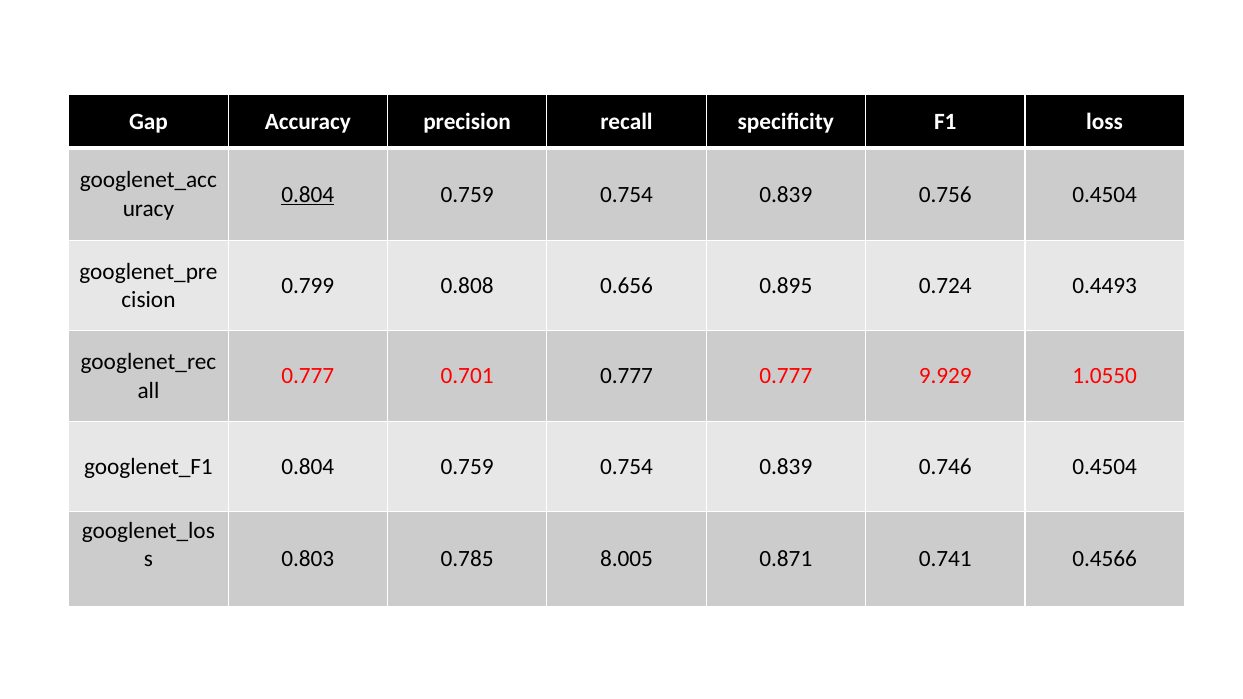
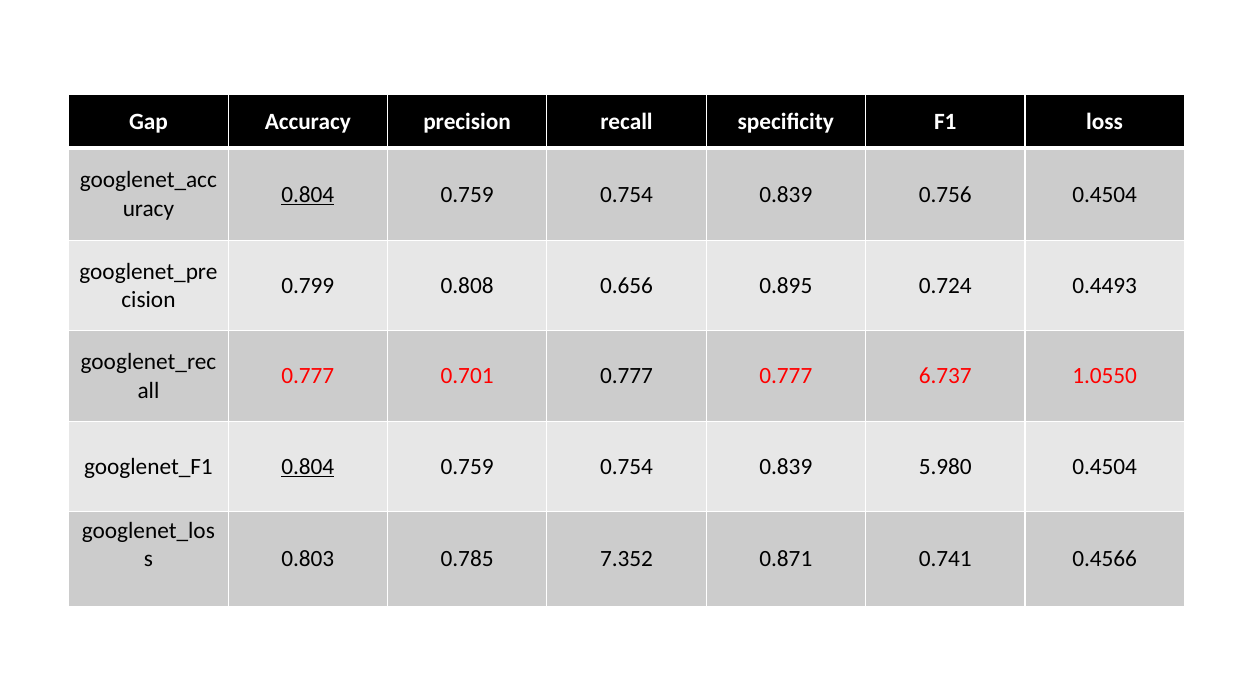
9.929: 9.929 -> 6.737 (945, 376)
0.804 underline: none -> present (308, 467)
0.746: 0.746 -> 5.980 (945, 467)
8.005: 8.005 -> 7.352 (627, 559)
